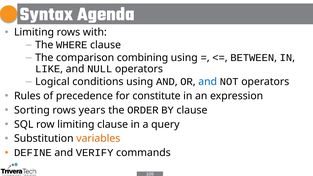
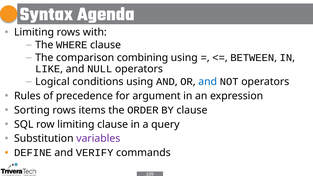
constitute: constitute -> argument (157, 96)
years: years -> items (92, 110)
variables colour: orange -> purple (98, 139)
